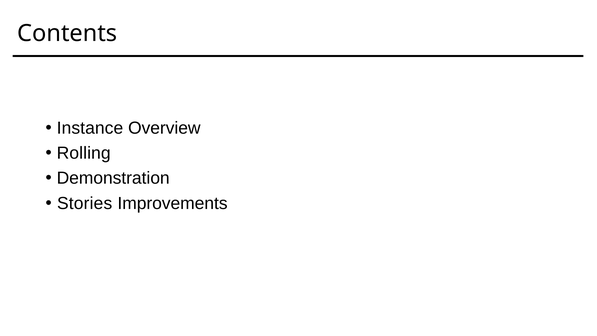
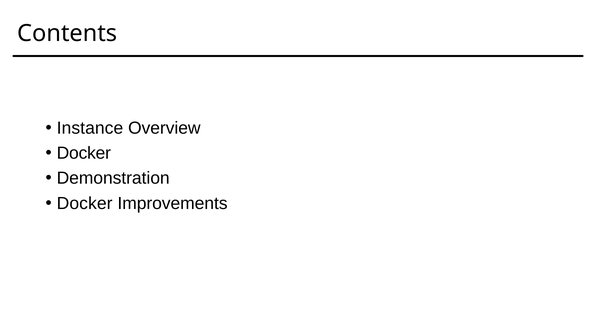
Rolling: Rolling -> Docker (84, 153)
Stories: Stories -> Docker (85, 203)
